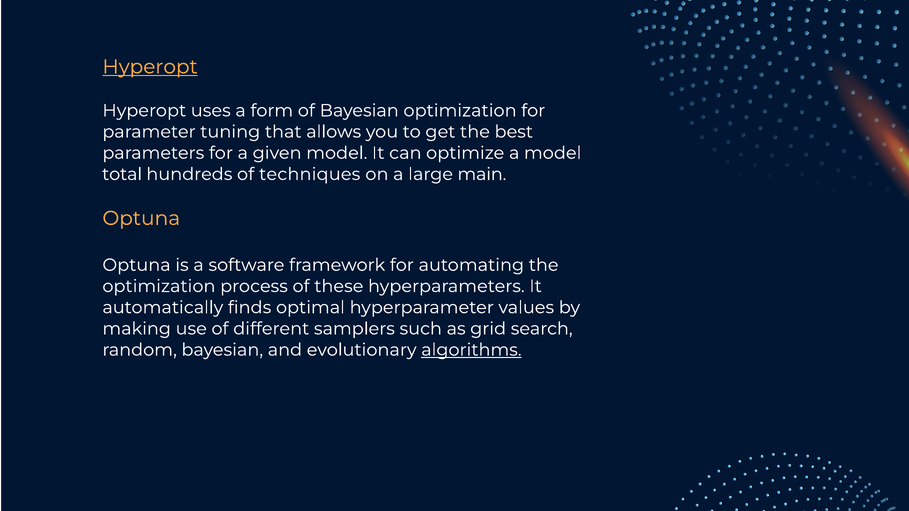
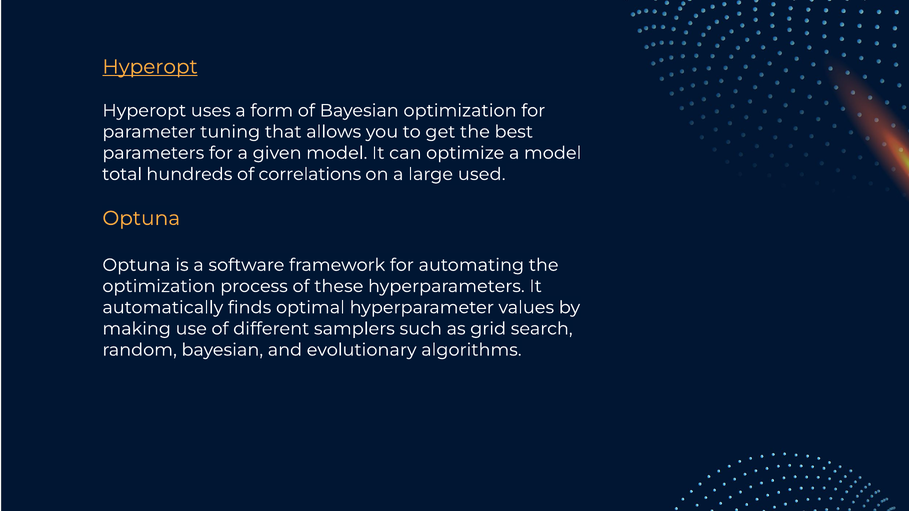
techniques: techniques -> correlations (310, 174)
main: main -> used (482, 174)
algorithms underline: present -> none (471, 350)
